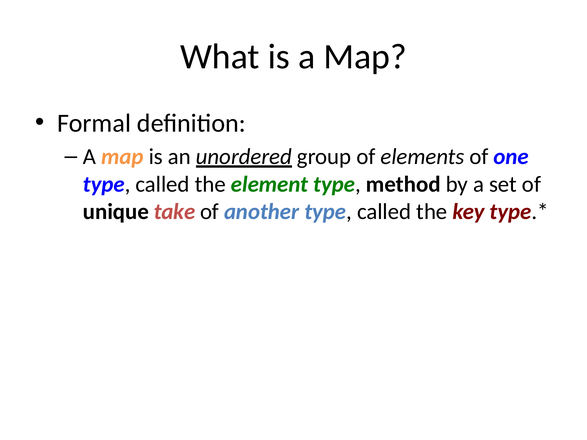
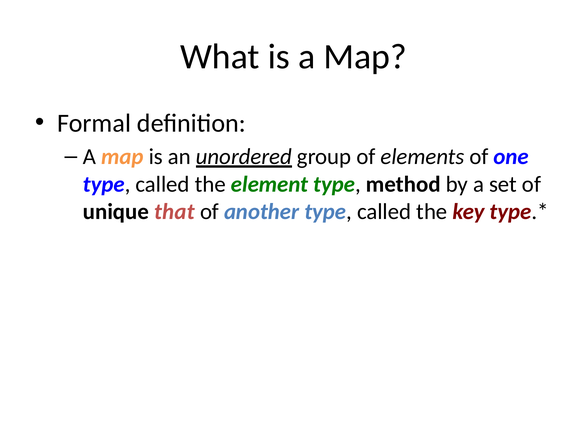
take: take -> that (174, 212)
